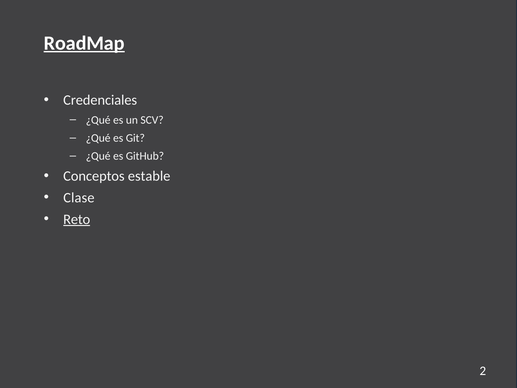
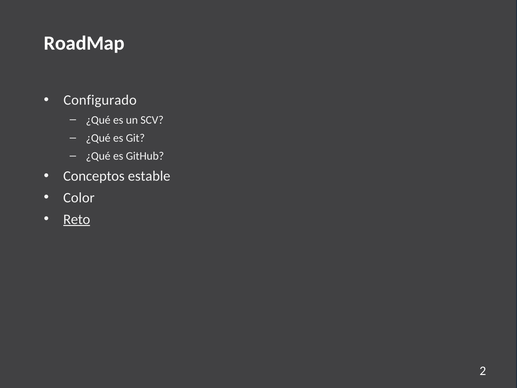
RoadMap underline: present -> none (84, 43)
Credenciales: Credenciales -> Configurado (100, 100)
Clase: Clase -> Color (79, 198)
